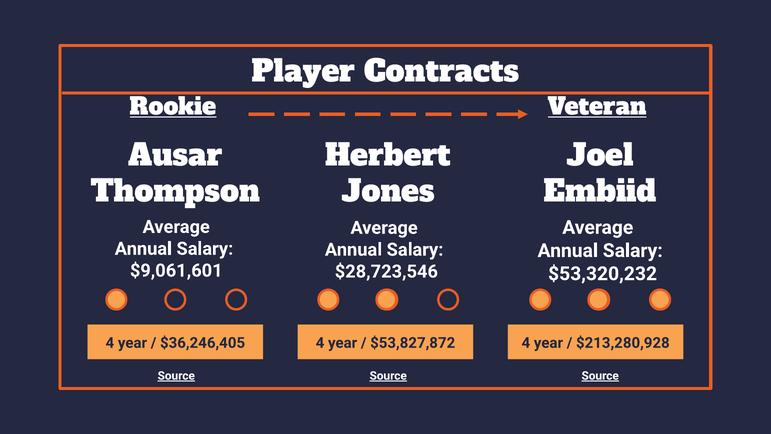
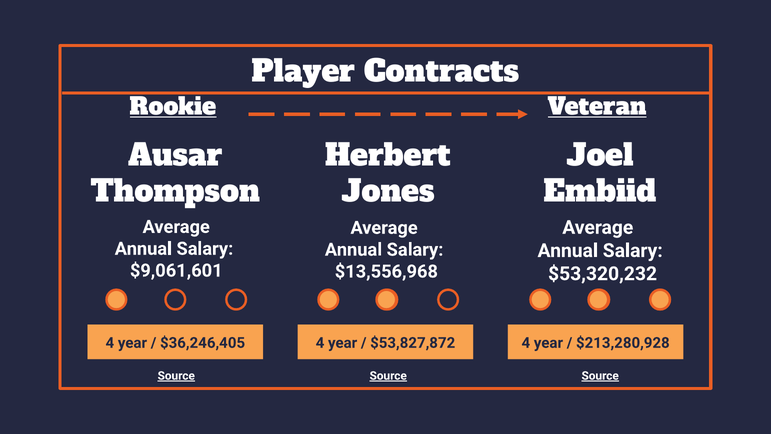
$28,723,546: $28,723,546 -> $13,556,968 (386, 271)
